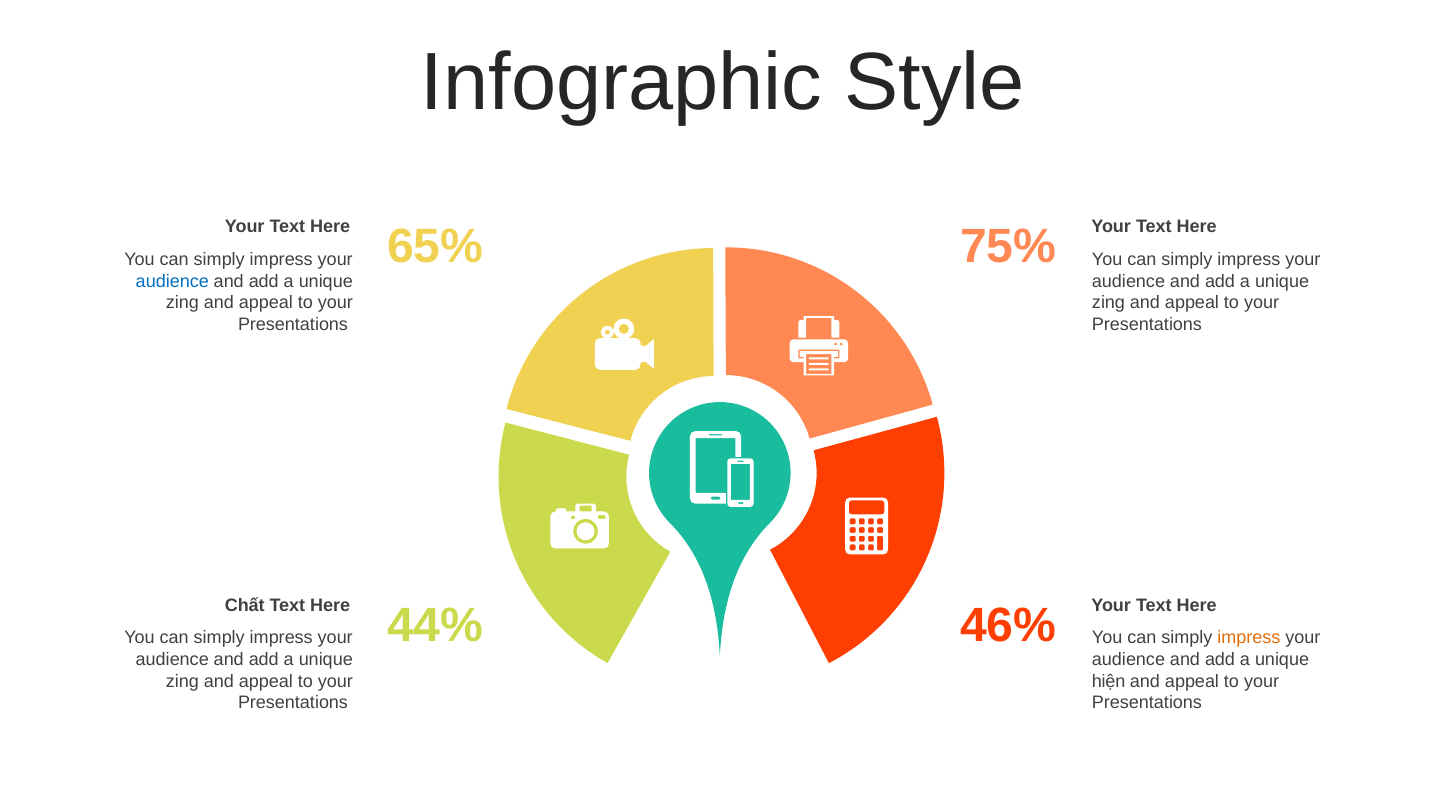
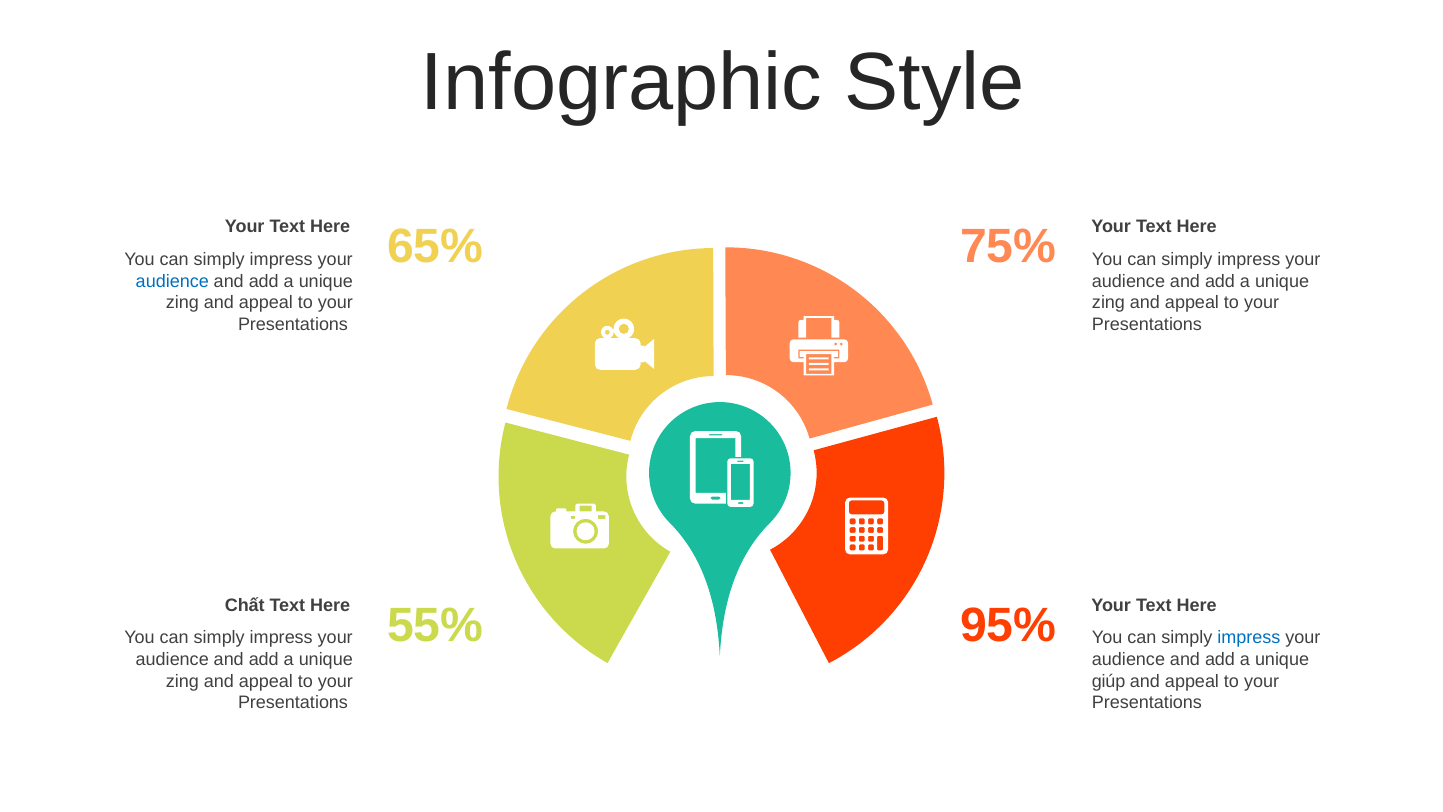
44%: 44% -> 55% (435, 625)
46%: 46% -> 95% (1008, 625)
impress colour: orange -> blue (1249, 638)
hiện: hiện -> giúp (1109, 681)
